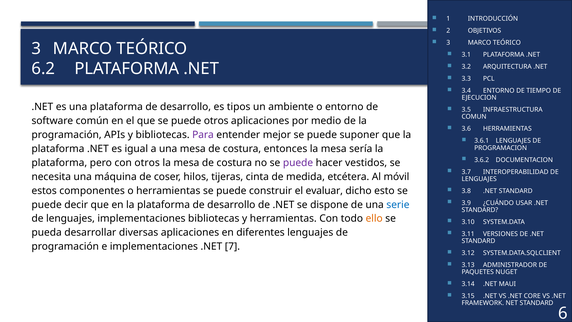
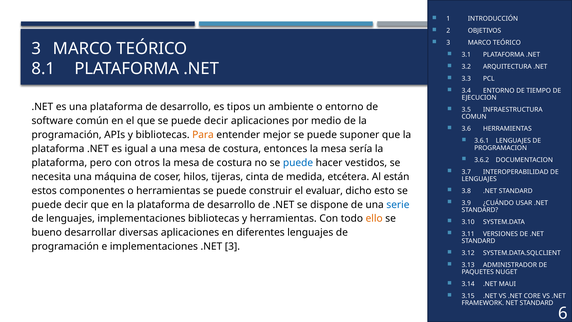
6.2: 6.2 -> 8.1 (43, 69)
que se puede otros: otros -> decir (216, 121)
Para colour: purple -> orange (203, 135)
puede colour: purple -> blue (298, 163)
móvil: móvil -> están (396, 177)
pueda: pueda -> bueno (47, 232)
.NET 7: 7 -> 3 (232, 246)
